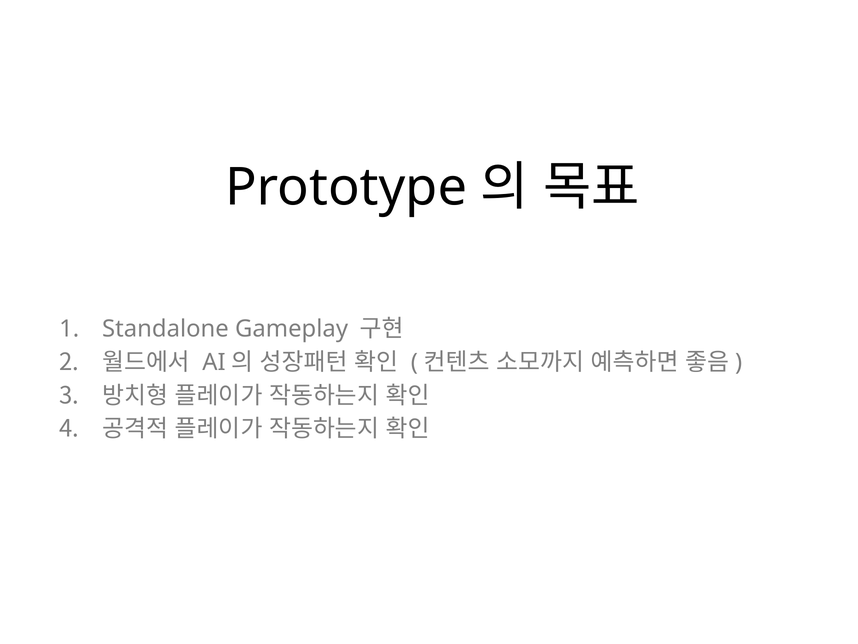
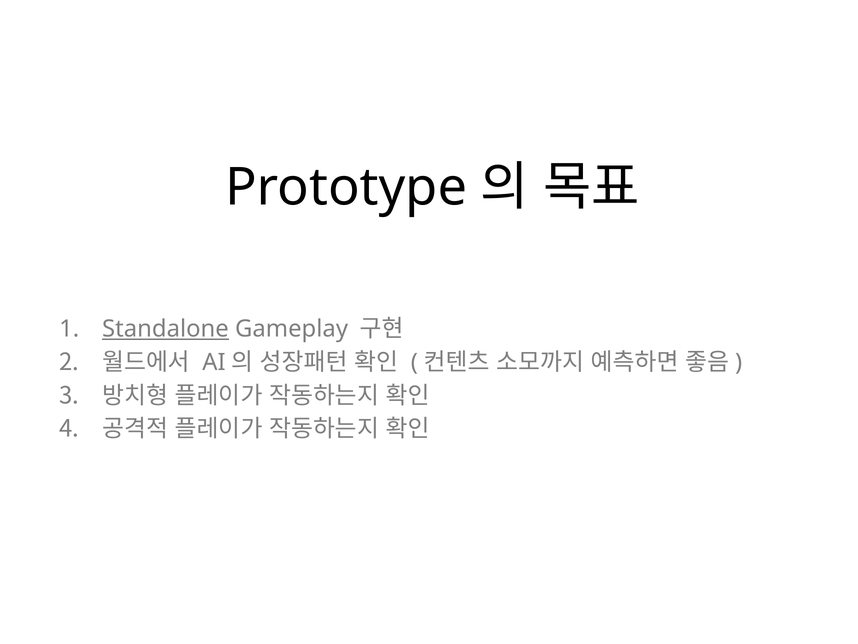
Standalone underline: none -> present (165, 329)
